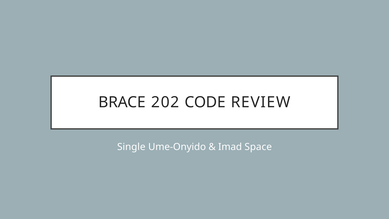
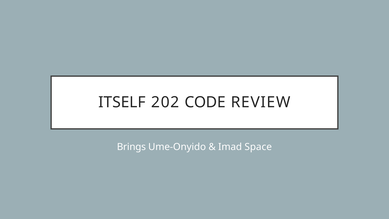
BRACE: BRACE -> ITSELF (122, 102)
Single: Single -> Brings (131, 147)
